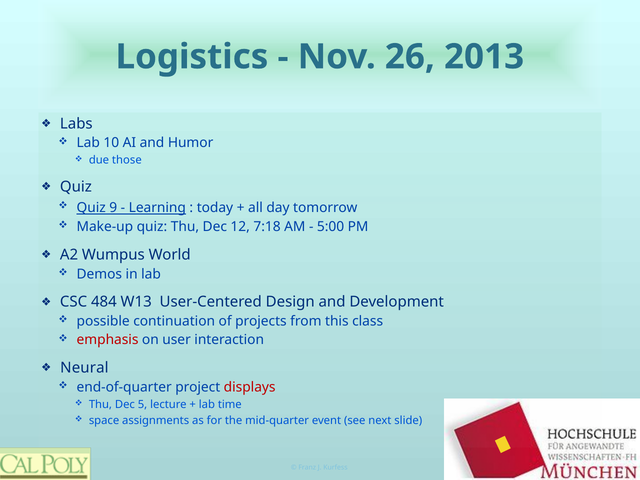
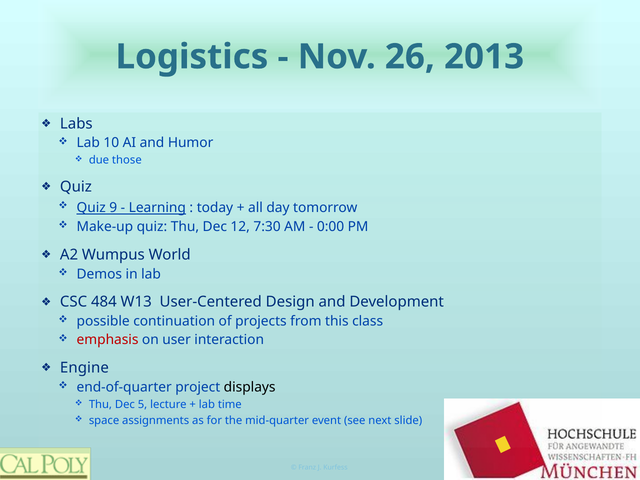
7:18: 7:18 -> 7:30 (267, 227)
5:00: 5:00 -> 0:00 (331, 227)
Neural: Neural -> Engine (84, 368)
displays colour: red -> black (250, 387)
